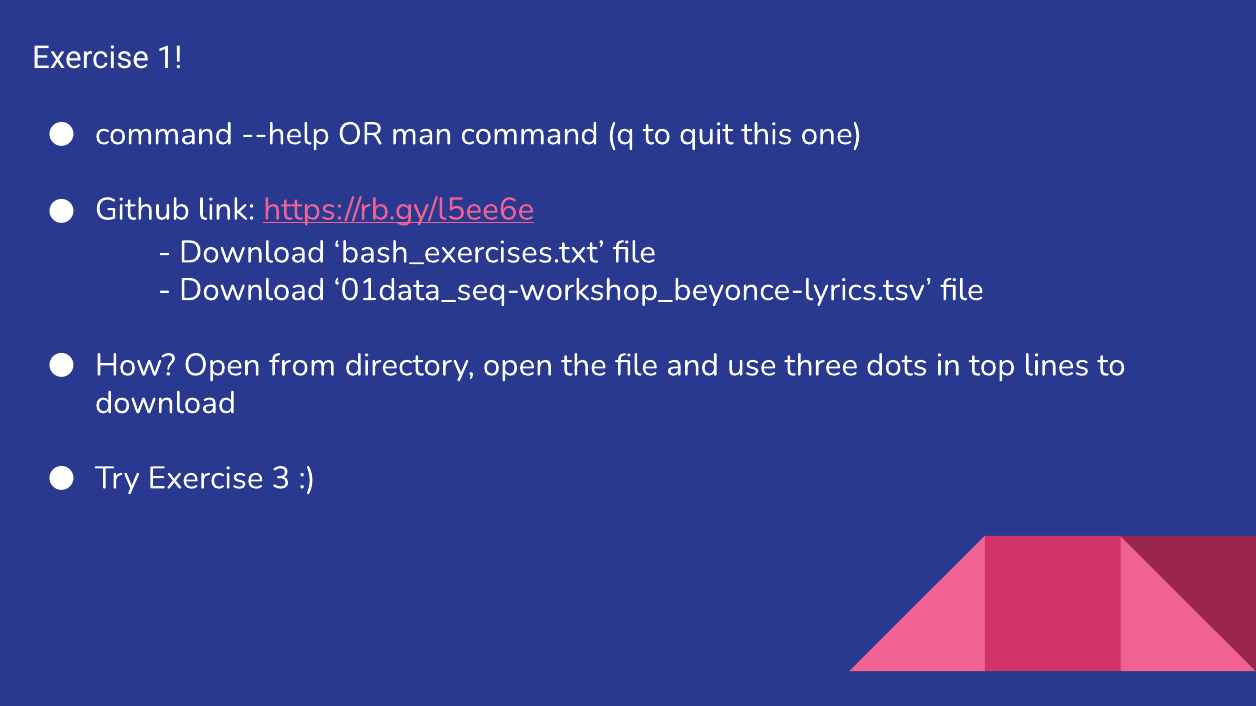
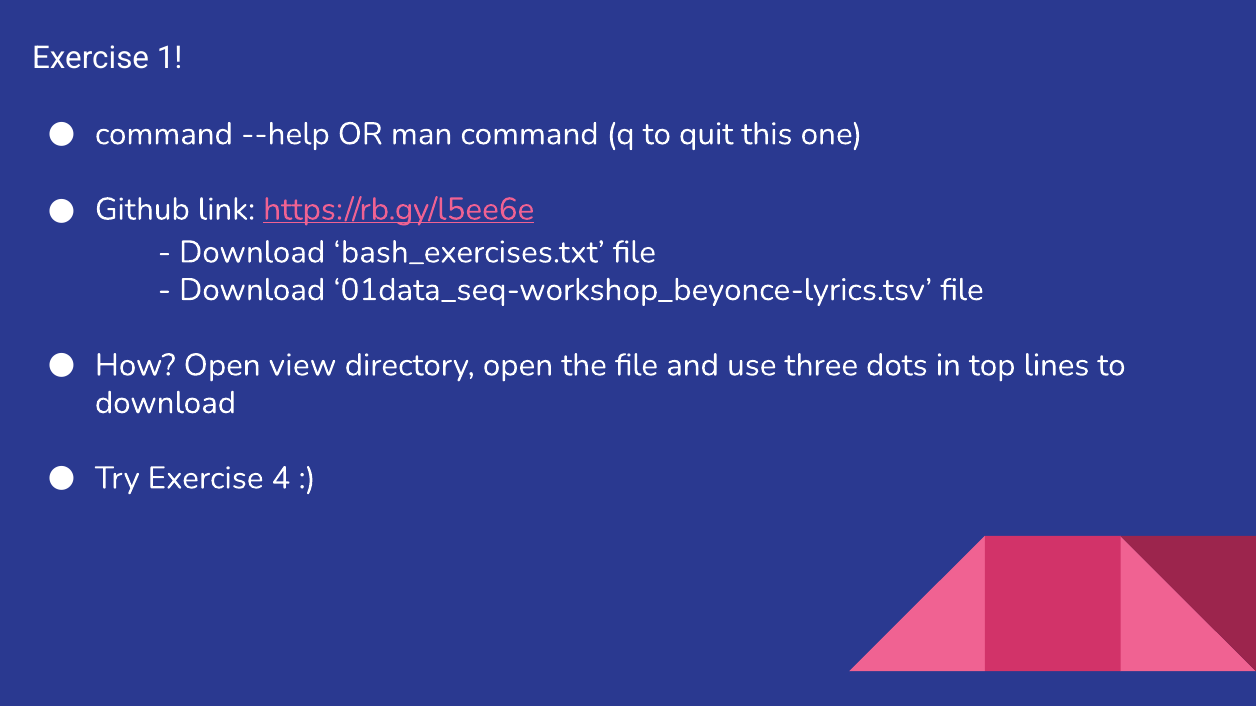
from: from -> view (303, 365)
3: 3 -> 4 (281, 478)
